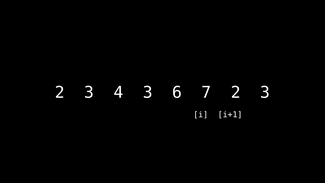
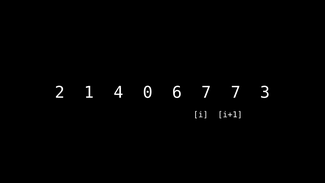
3: 3 -> 1 (89, 93)
4 3: 3 -> 0 (148, 93)
7 2: 2 -> 7 (236, 93)
